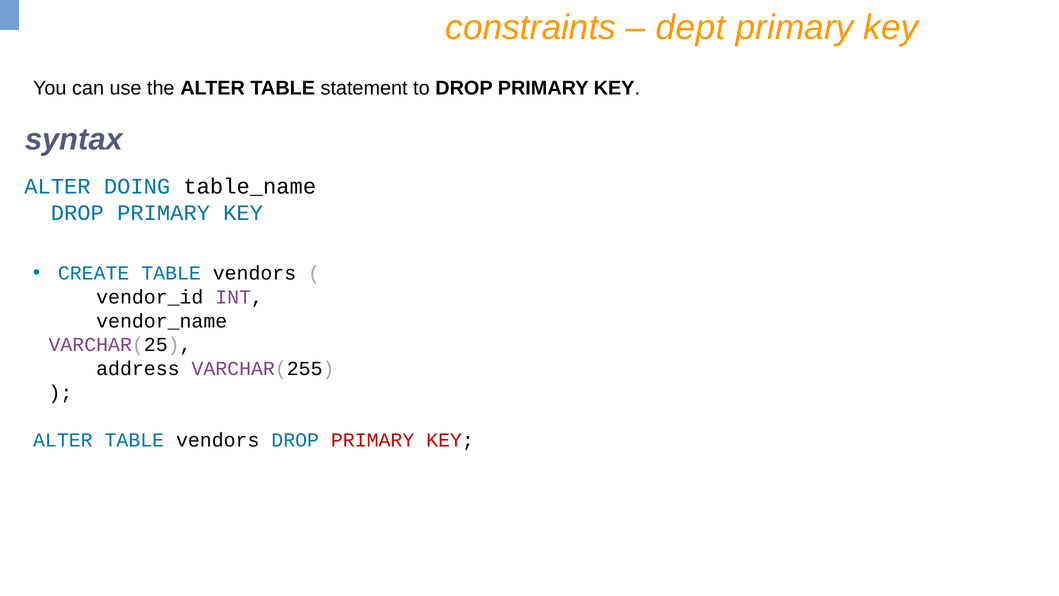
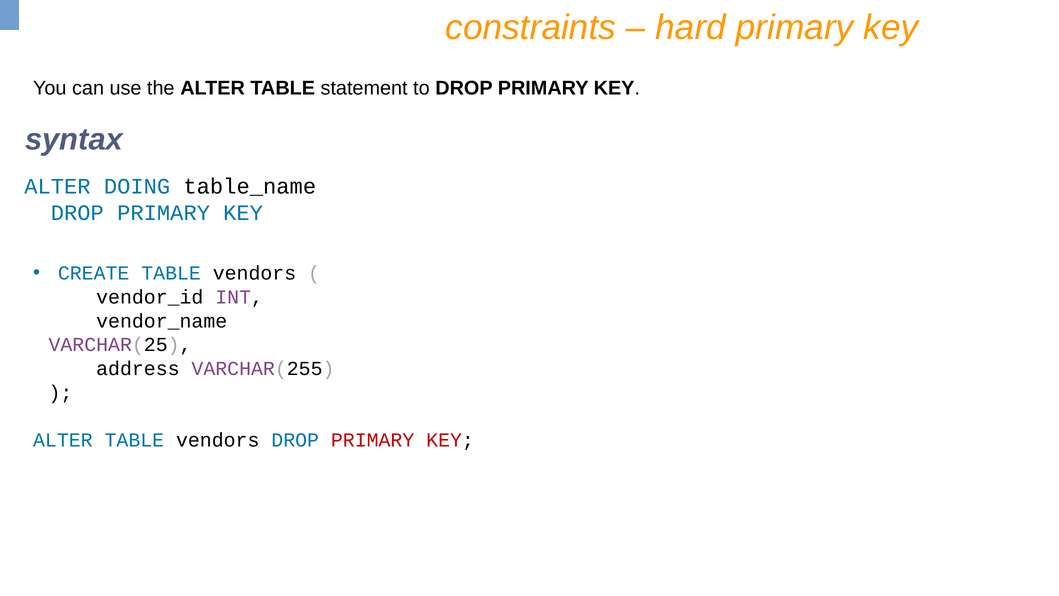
dept: dept -> hard (691, 28)
